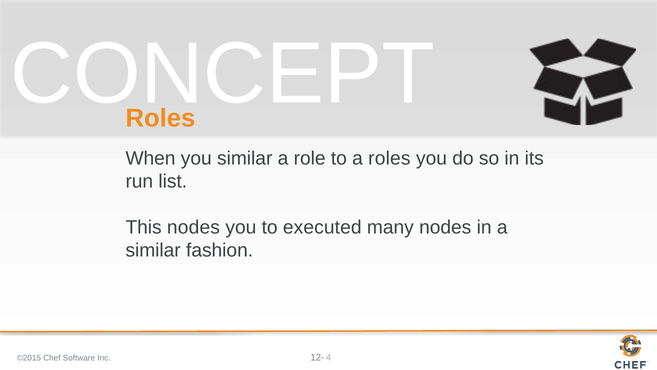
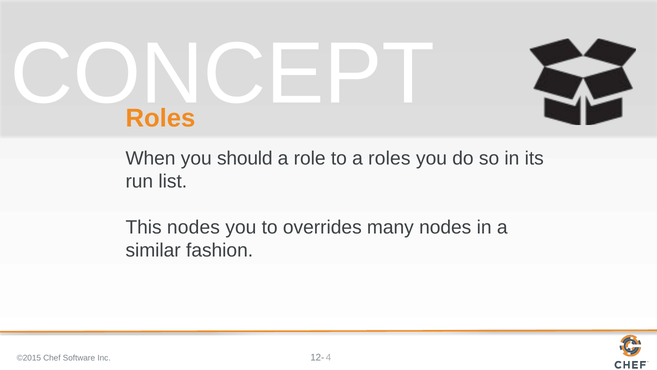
you similar: similar -> should (245, 158)
executed: executed -> overrides (322, 227)
